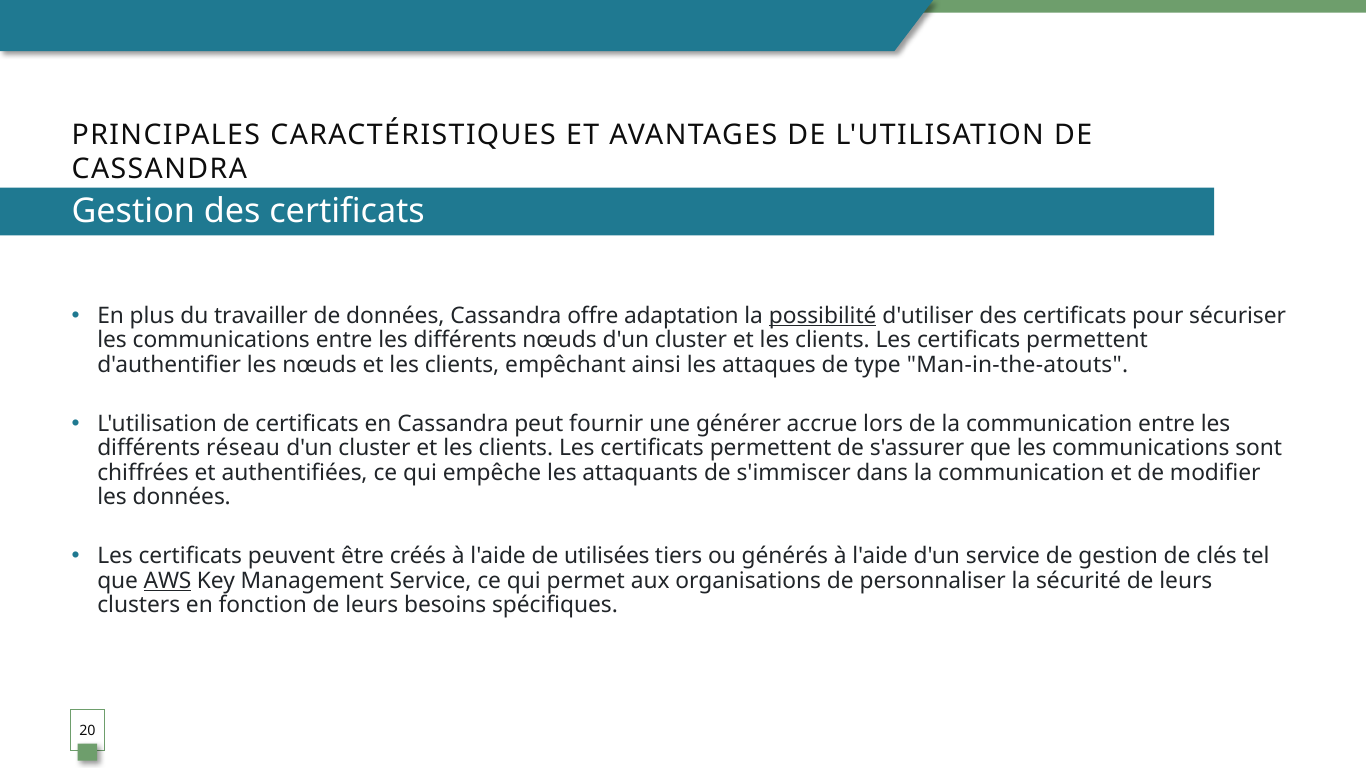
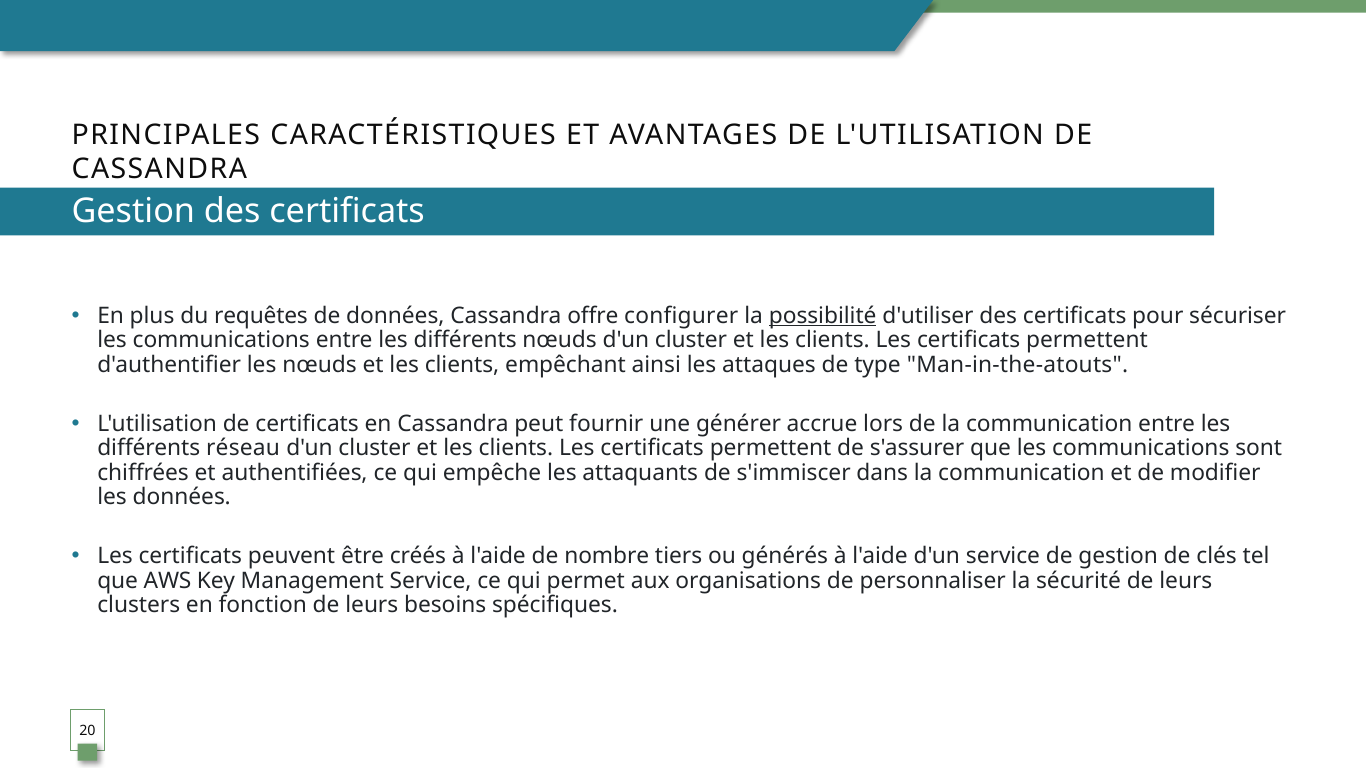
travailler: travailler -> requêtes (261, 316)
adaptation: adaptation -> configurer (681, 316)
utilisées: utilisées -> nombre (607, 556)
AWS underline: present -> none (168, 581)
